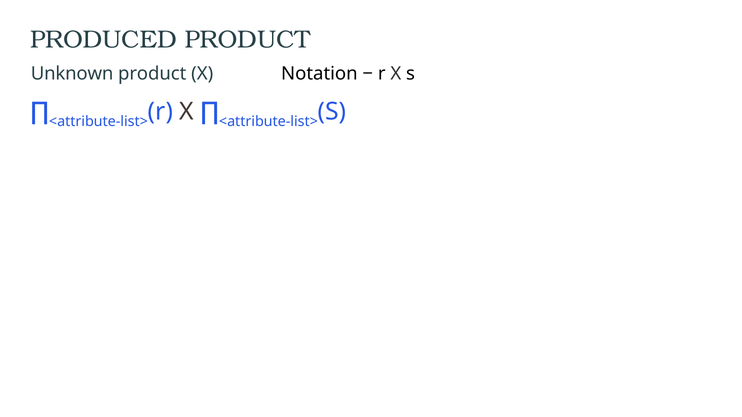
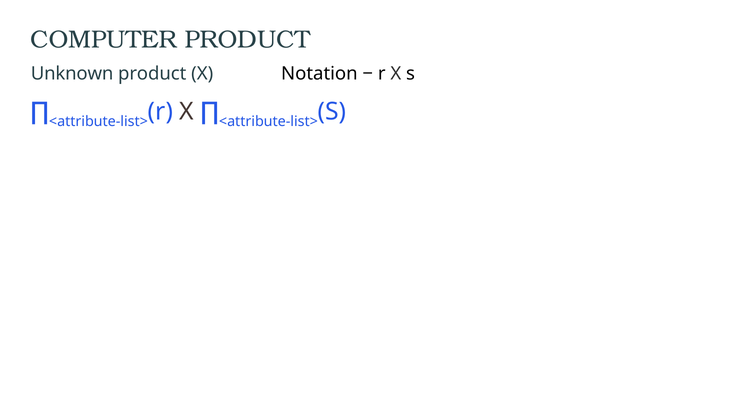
PRODUCED: PRODUCED -> COMPUTER (104, 40)
